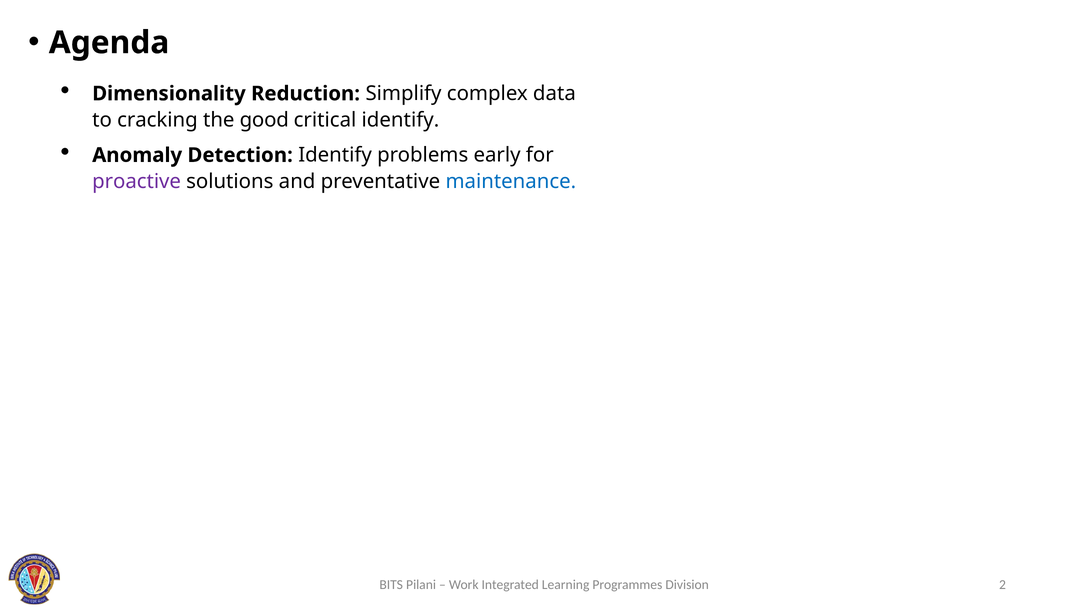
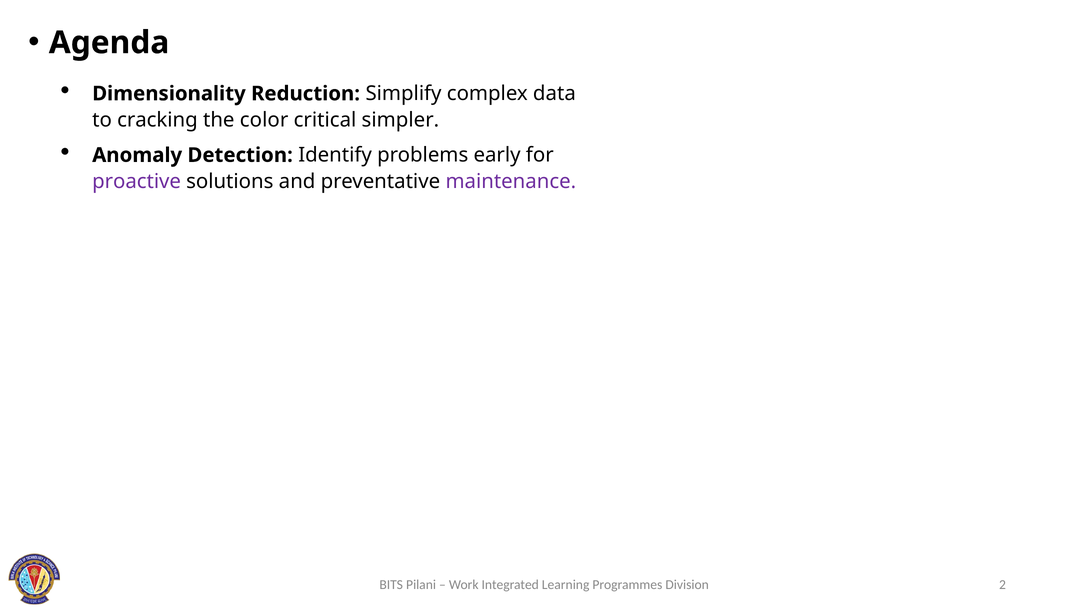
good: good -> color (264, 120)
critical identify: identify -> simpler (400, 120)
maintenance colour: blue -> purple (511, 181)
